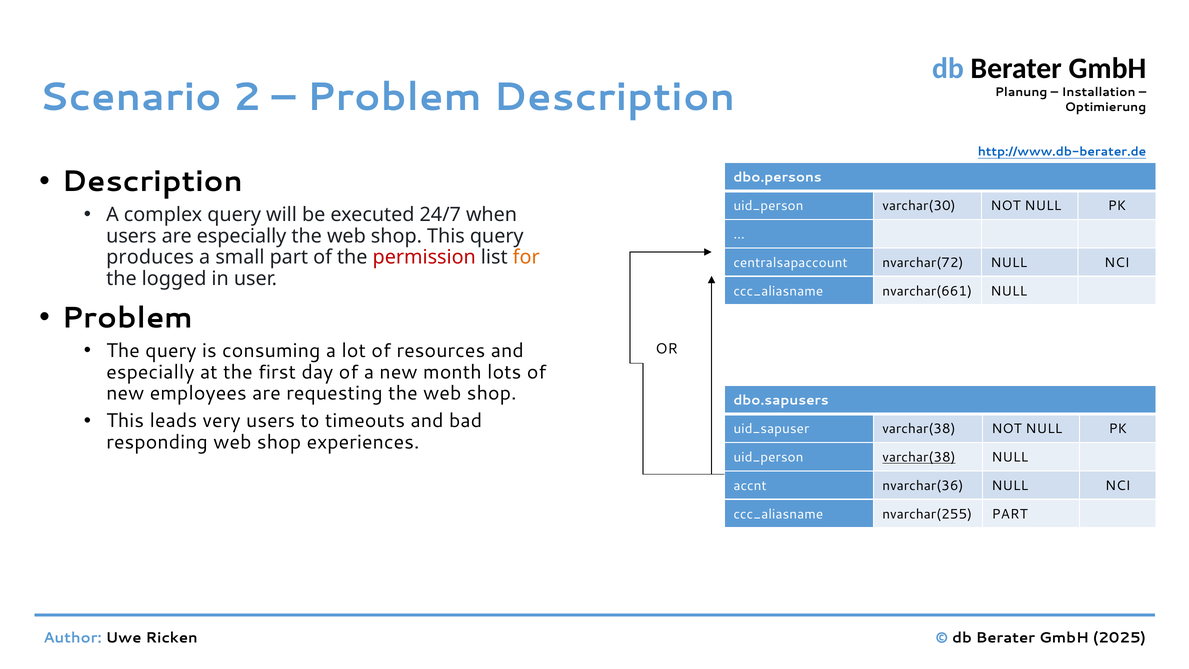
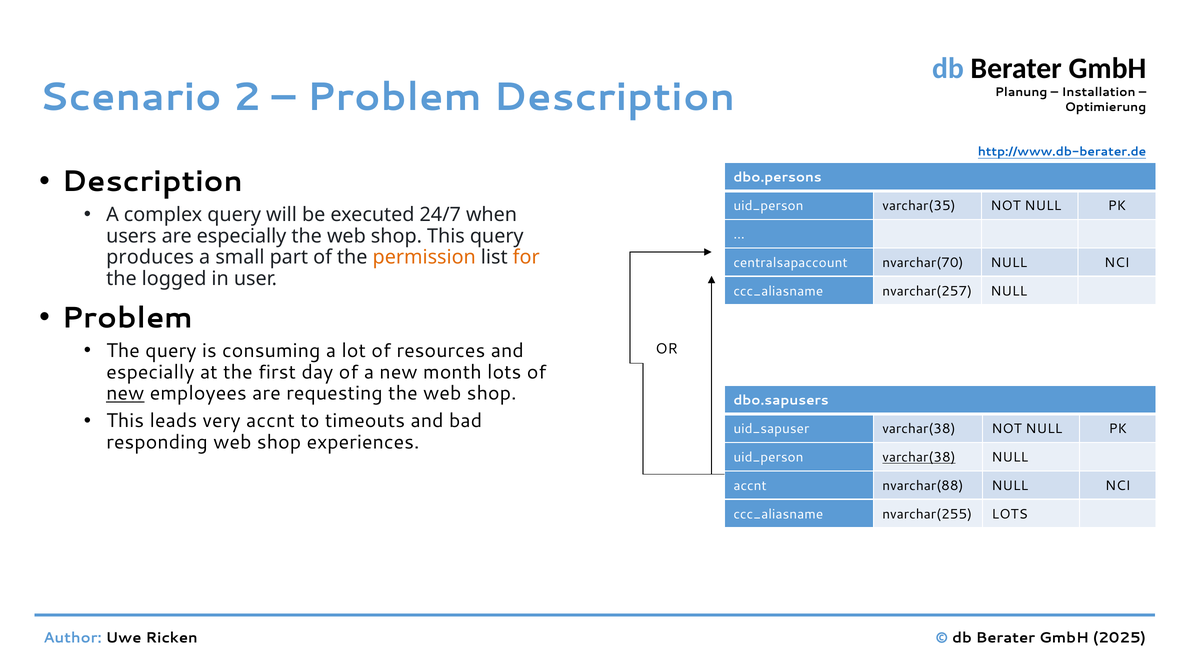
varchar(30: varchar(30 -> varchar(35 (919, 206)
permission colour: red -> orange (424, 257)
nvarchar(72: nvarchar(72 -> nvarchar(70 (923, 263)
nvarchar(661: nvarchar(661 -> nvarchar(257 (927, 291)
new underline: none -> present (125, 393)
very users: users -> accnt (270, 421)
nvarchar(36: nvarchar(36 -> nvarchar(88 (923, 486)
nvarchar(255 PART: PART -> LOTS (1010, 514)
